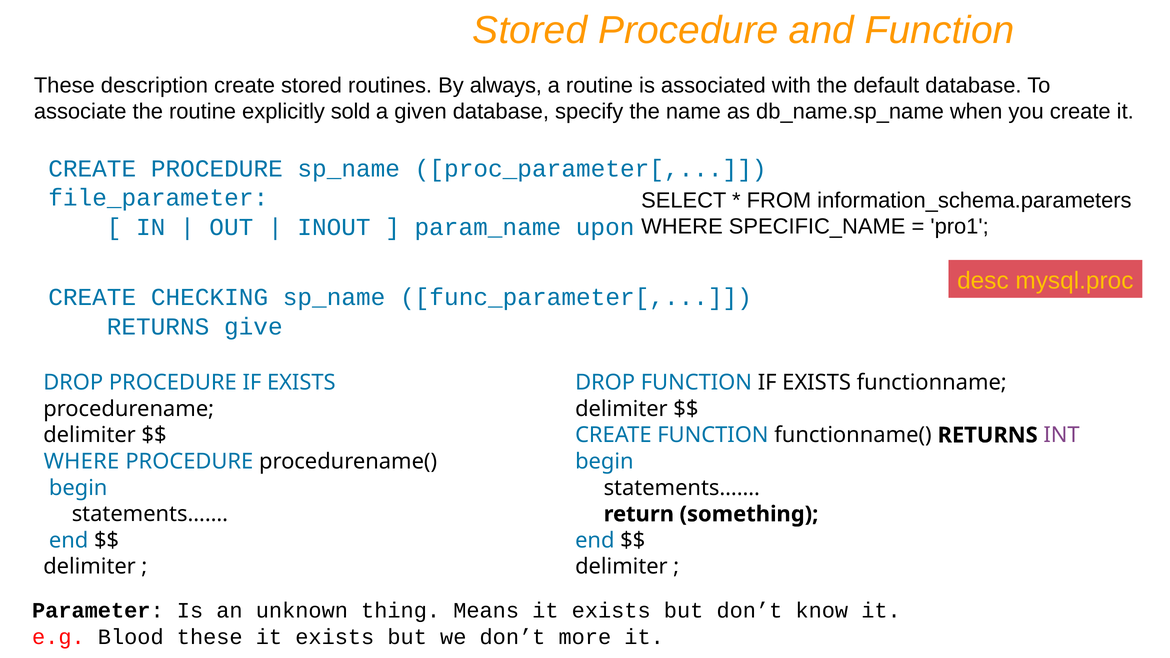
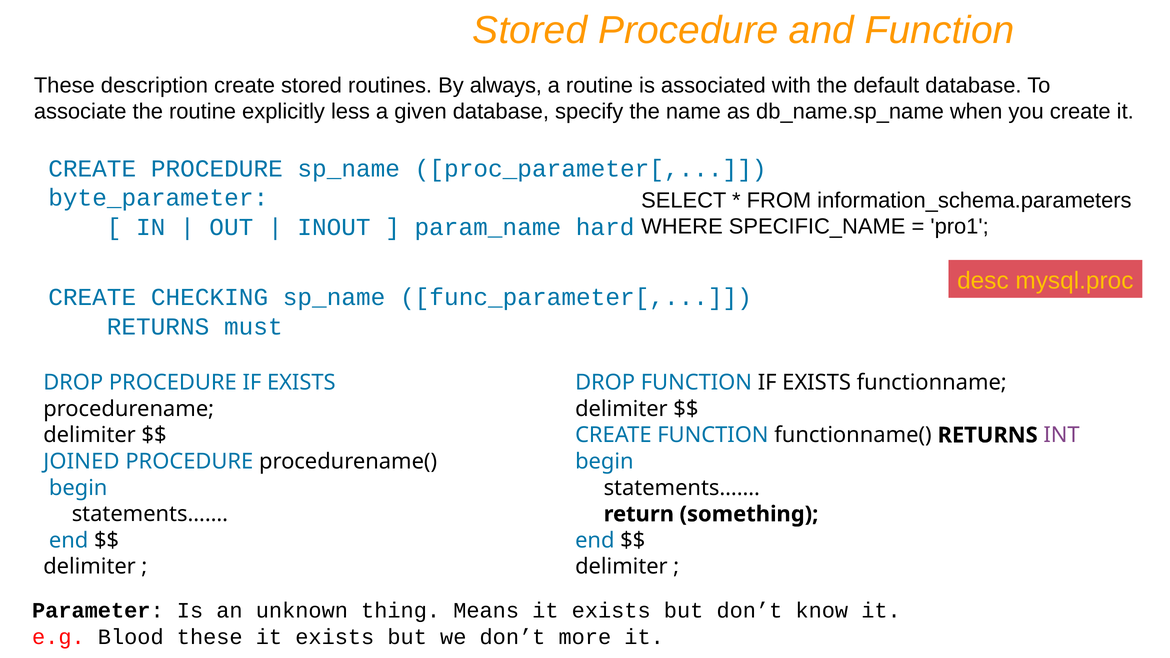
sold: sold -> less (350, 112)
file_parameter: file_parameter -> byte_parameter (158, 198)
upon: upon -> hard (605, 227)
give: give -> must (253, 327)
WHERE: WHERE -> JOINED (81, 462)
